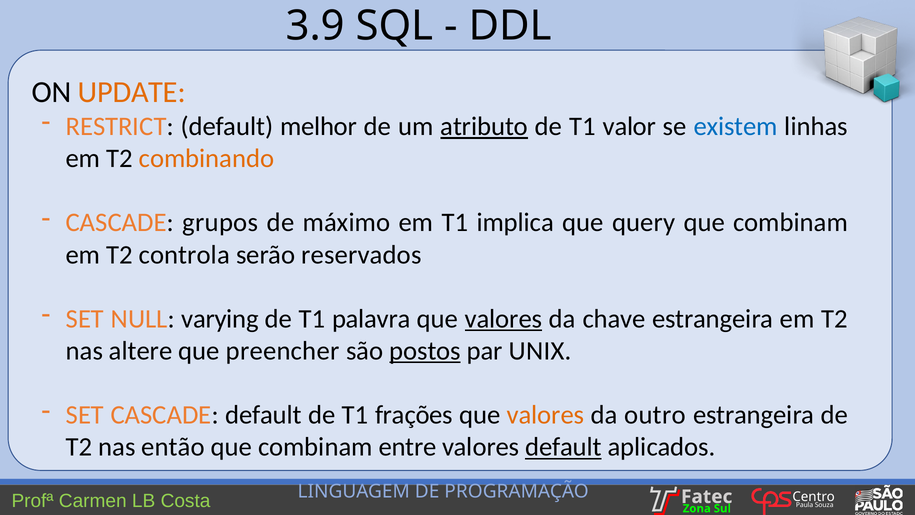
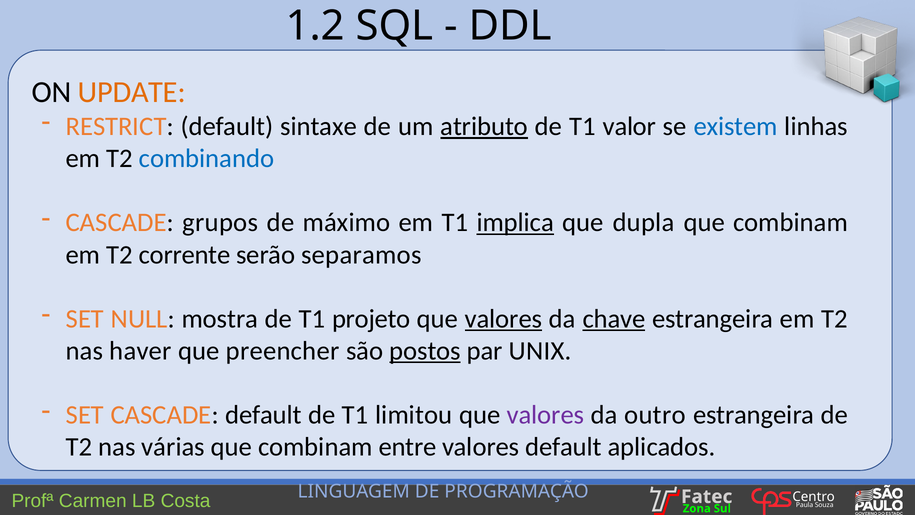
3.9: 3.9 -> 1.2 (315, 26)
melhor: melhor -> sintaxe (319, 126)
combinando colour: orange -> blue (206, 158)
implica underline: none -> present (515, 223)
query: query -> dupla (644, 223)
controla: controla -> corrente (185, 255)
reservados: reservados -> separamos (361, 255)
varying: varying -> mostra (220, 319)
palavra: palavra -> projeto (371, 319)
chave underline: none -> present (614, 319)
altere: altere -> haver (141, 351)
frações: frações -> limitou (414, 415)
valores colour: orange -> purple (546, 415)
então: então -> várias (173, 447)
default underline: present -> none (563, 447)
